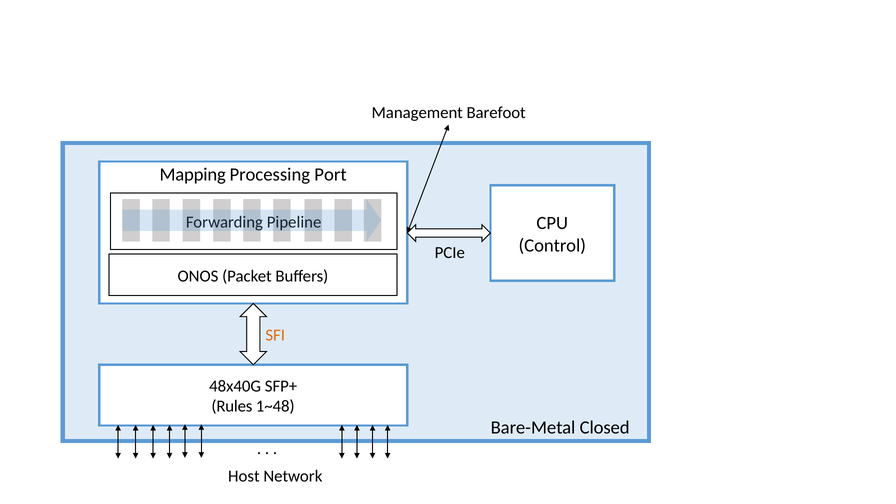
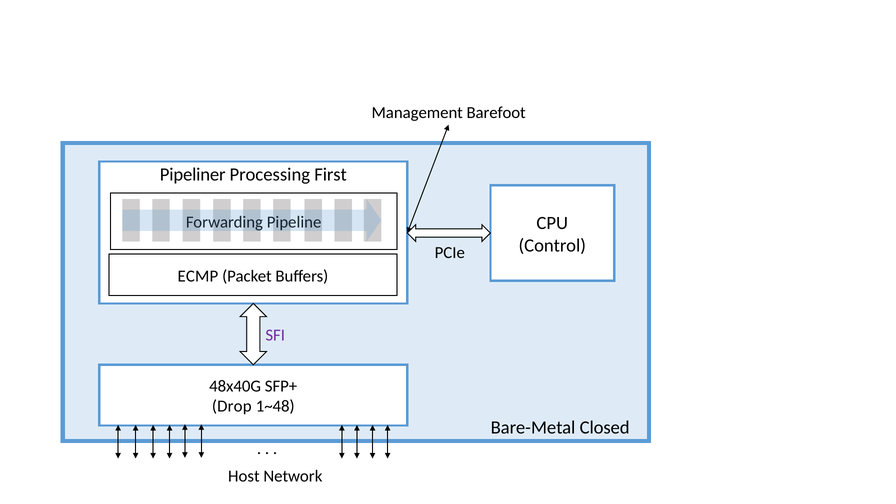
Mapping: Mapping -> Pipeliner (193, 175)
Port: Port -> First (331, 175)
ONOS: ONOS -> ECMP (198, 276)
SFI colour: orange -> purple (275, 335)
Rules: Rules -> Drop (232, 406)
